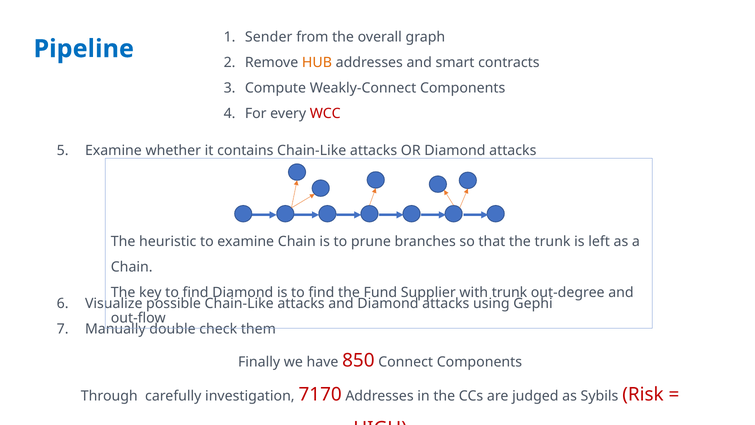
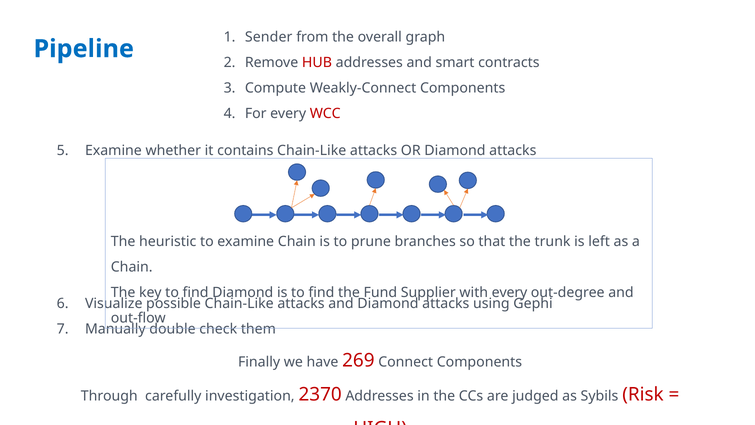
HUB colour: orange -> red (317, 62)
with trunk: trunk -> every (510, 292)
850: 850 -> 269 (358, 360)
7170: 7170 -> 2370 (320, 394)
